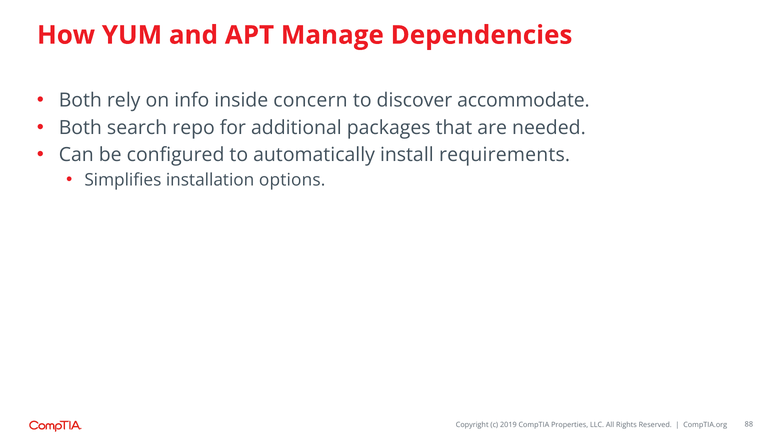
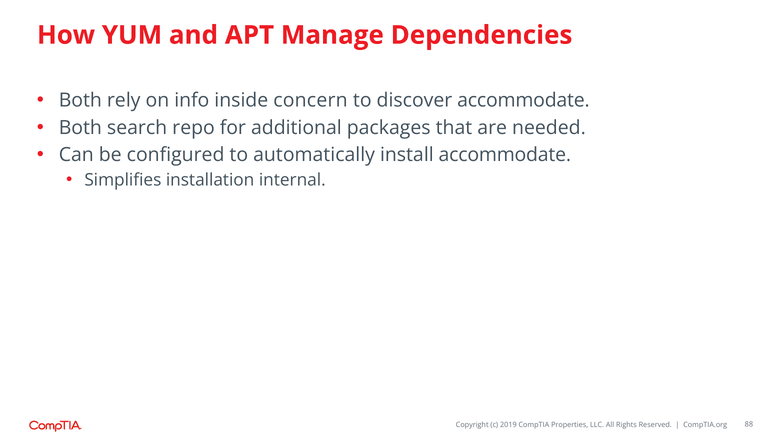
install requirements: requirements -> accommodate (505, 155)
options: options -> internal (292, 180)
